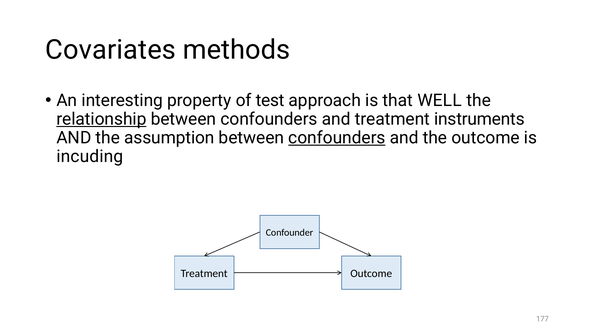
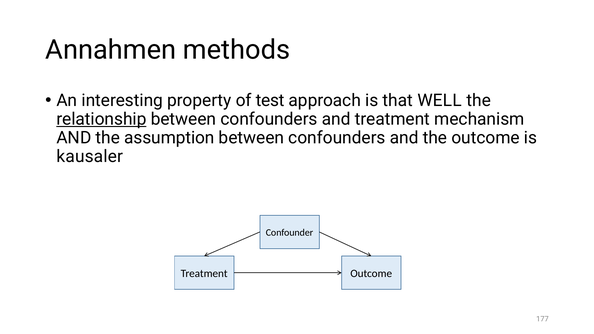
Covariates: Covariates -> Annahmen (111, 50)
instruments: instruments -> mechanism (479, 119)
confounders underline: present -> none (337, 138)
incuding: incuding -> kausaler (90, 157)
